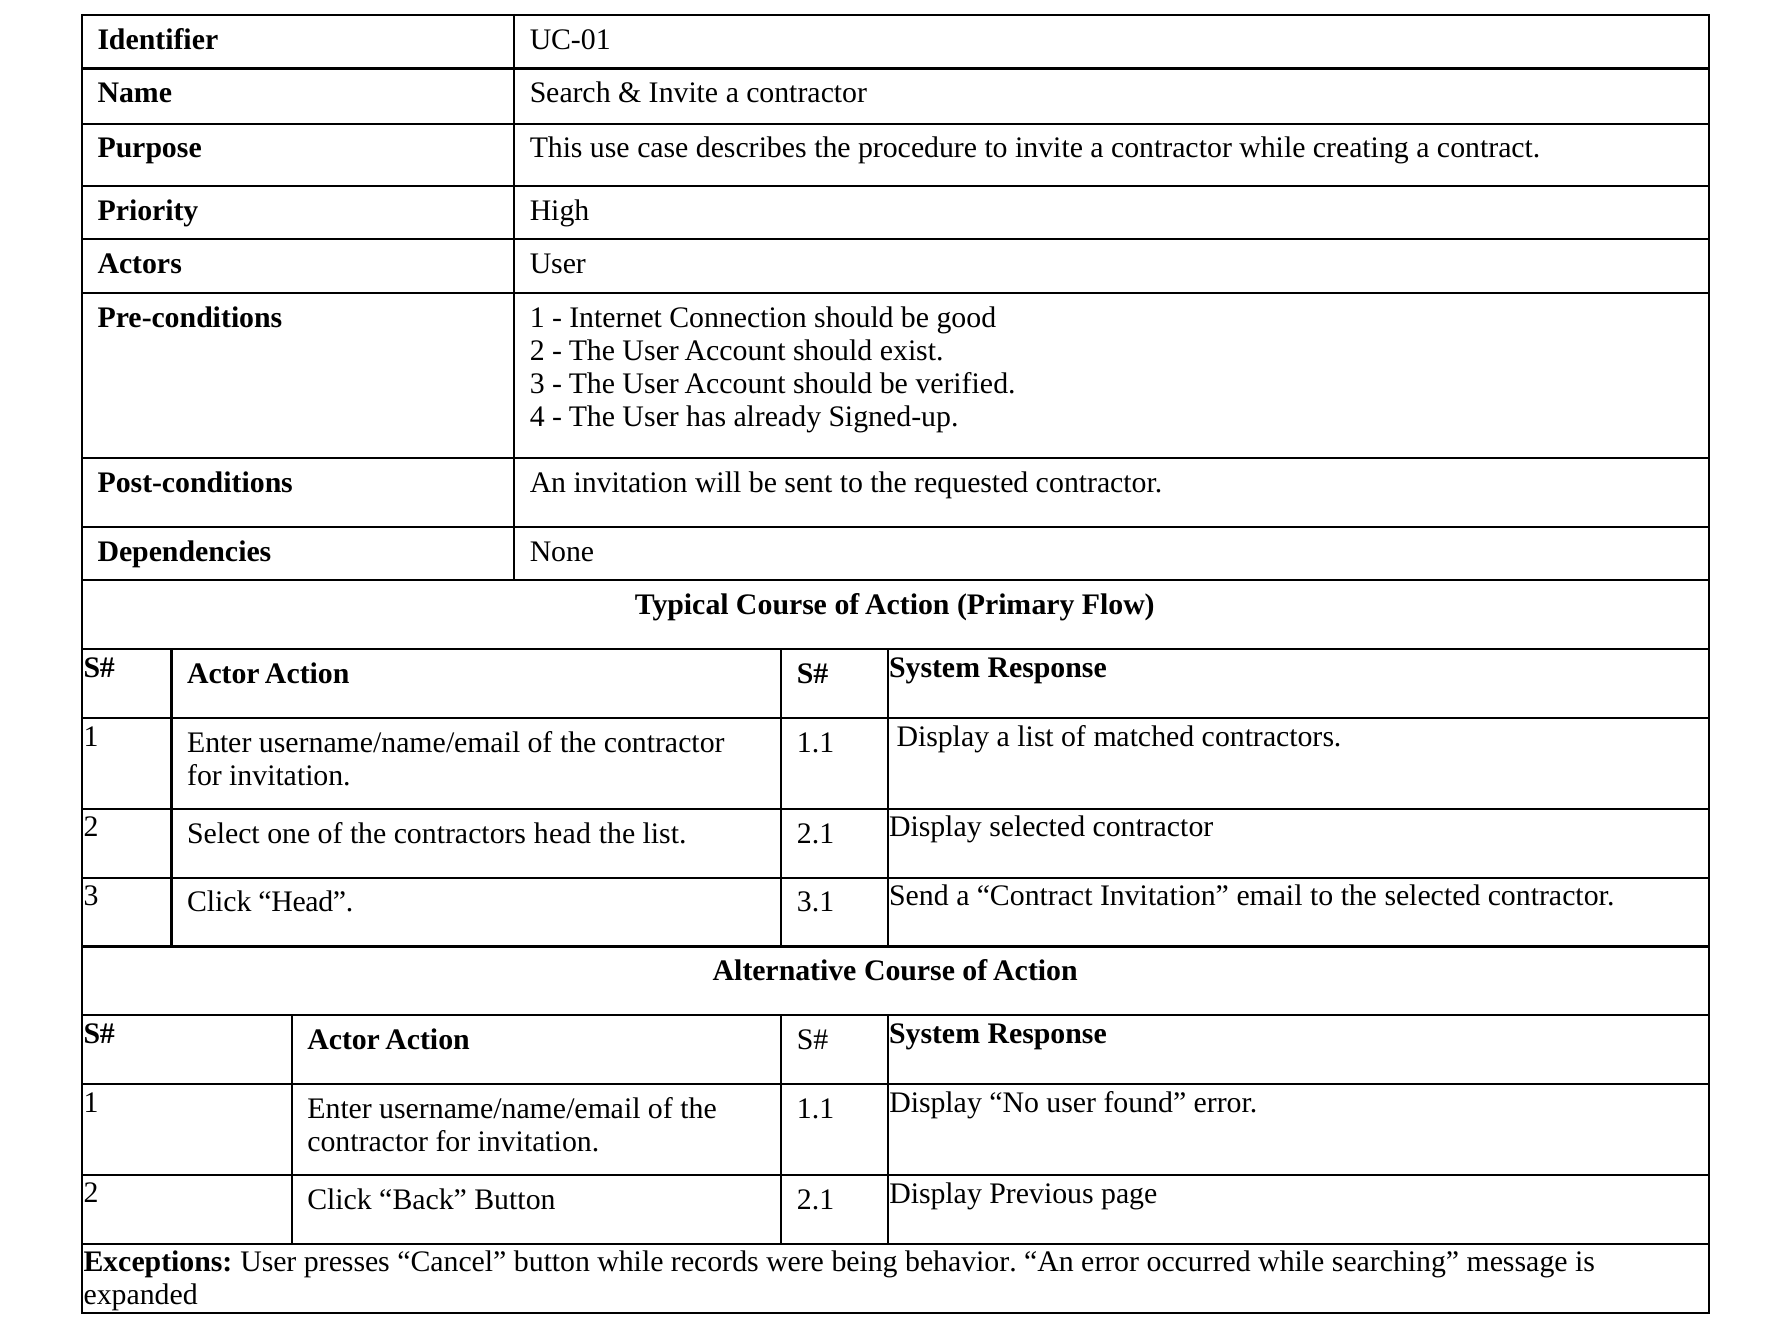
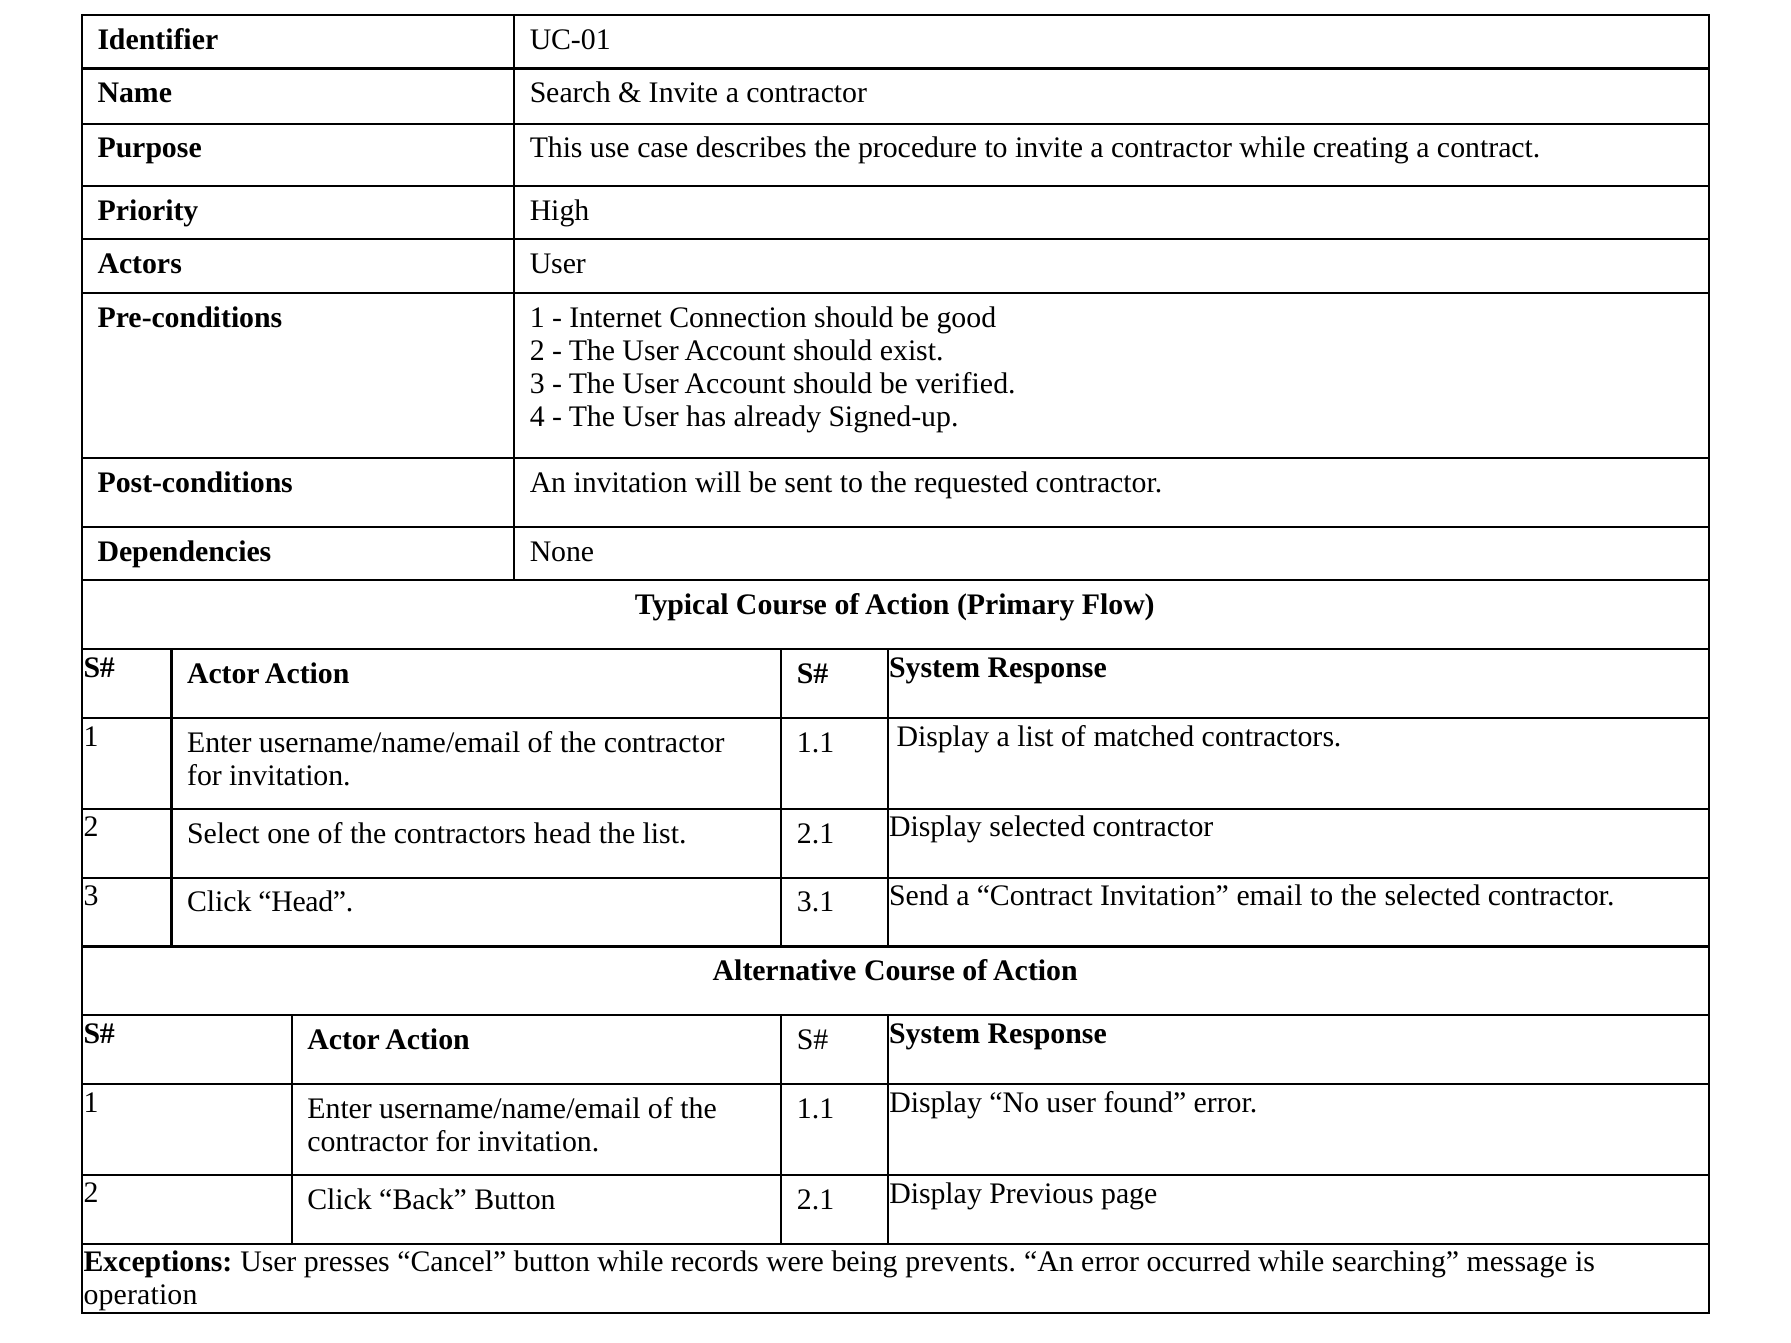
behavior: behavior -> prevents (961, 1262)
expanded: expanded -> operation (141, 1295)
